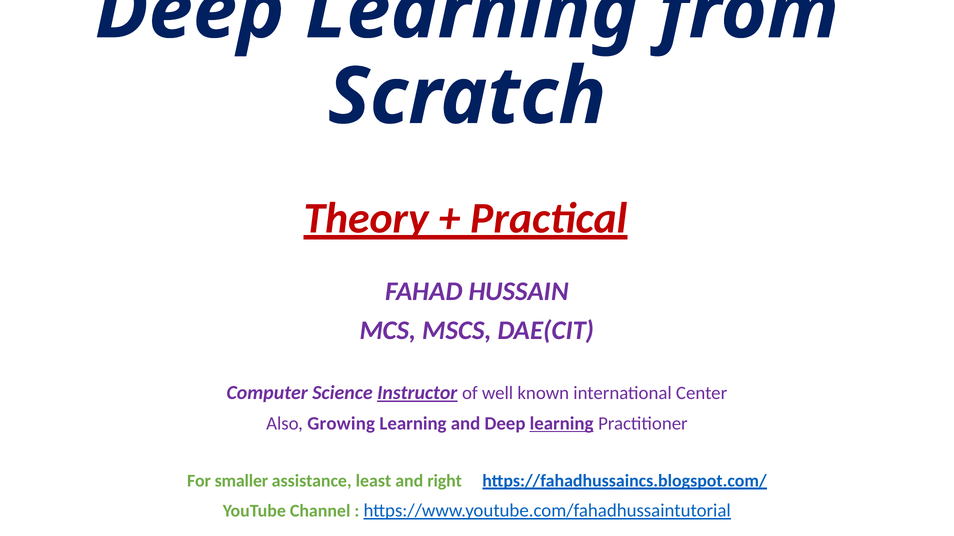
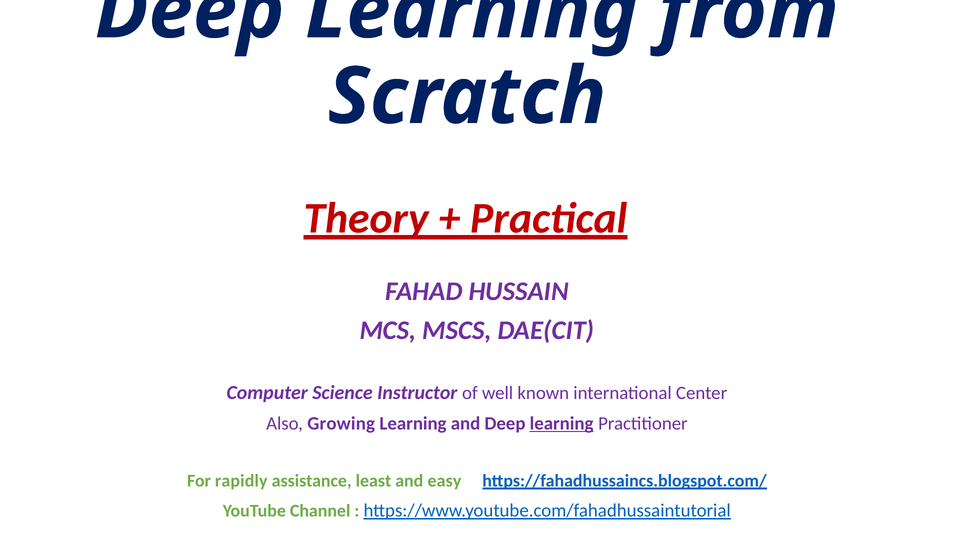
Instructor underline: present -> none (417, 393)
smaller: smaller -> rapidly (241, 481)
right: right -> easy (444, 481)
